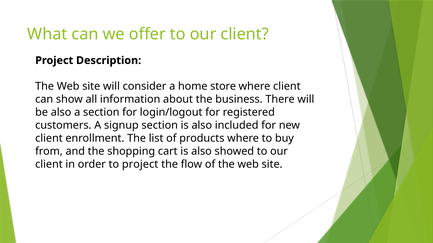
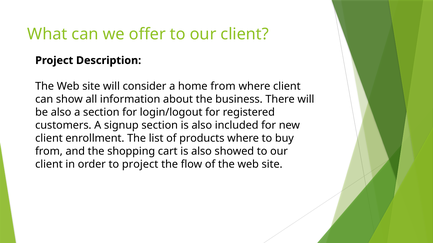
home store: store -> from (223, 87)
